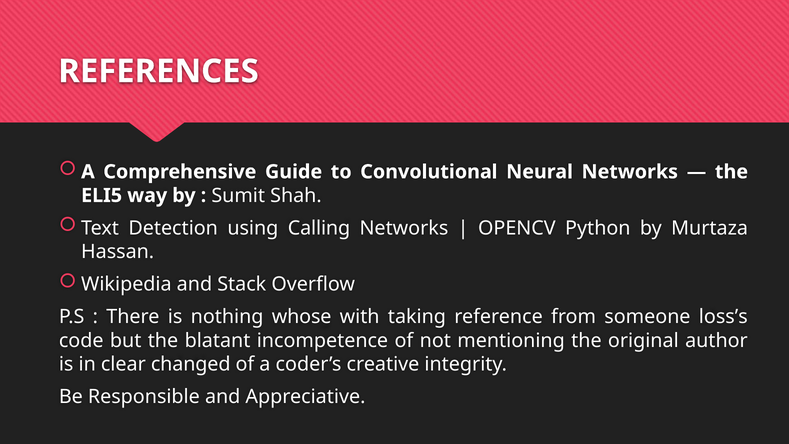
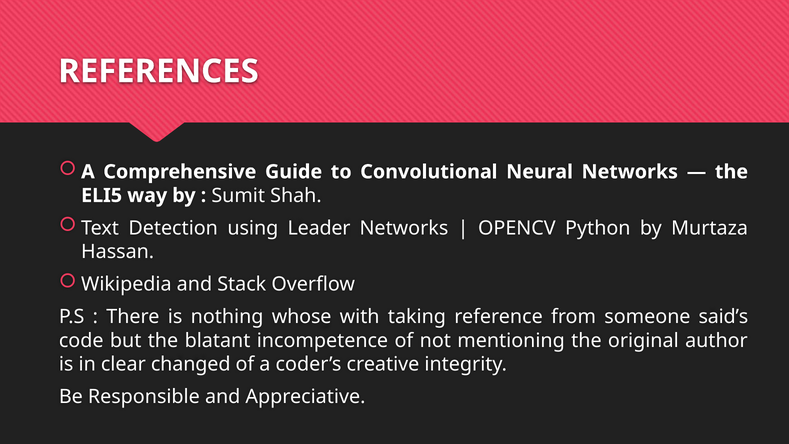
Calling: Calling -> Leader (319, 228)
loss’s: loss’s -> said’s (723, 317)
